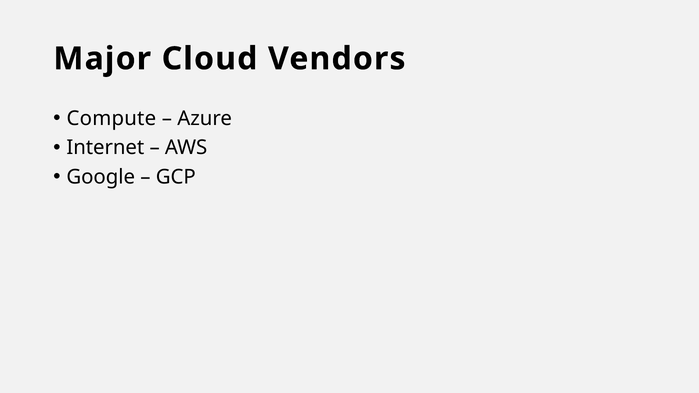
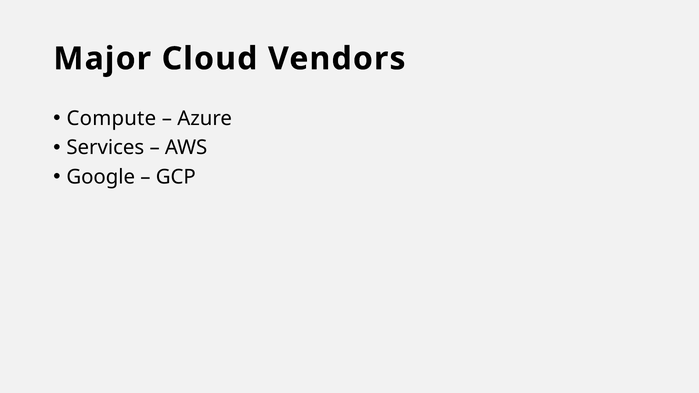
Internet: Internet -> Services (105, 148)
